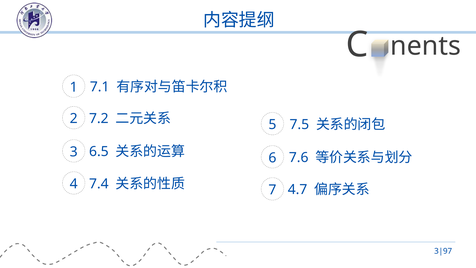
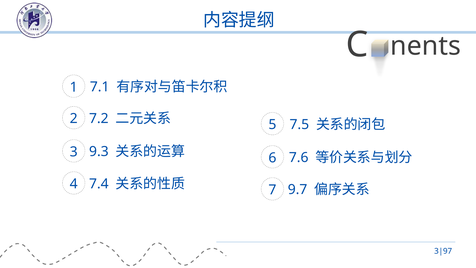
6.5: 6.5 -> 9.3 (99, 152)
4.7: 4.7 -> 9.7 (298, 190)
